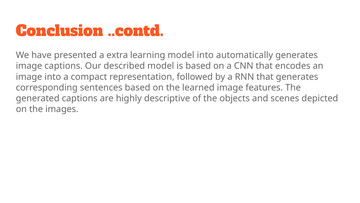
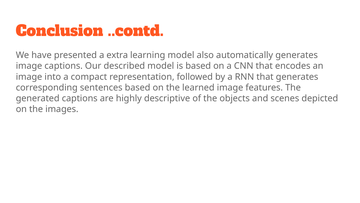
model into: into -> also (205, 55)
